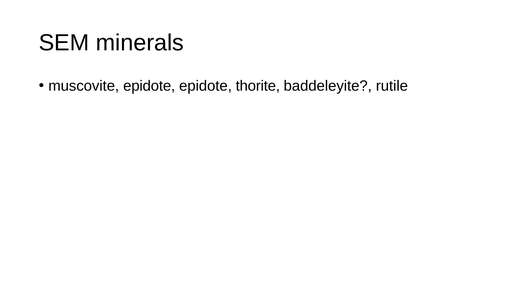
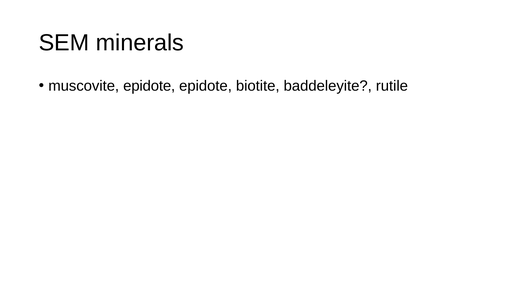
thorite: thorite -> biotite (258, 86)
